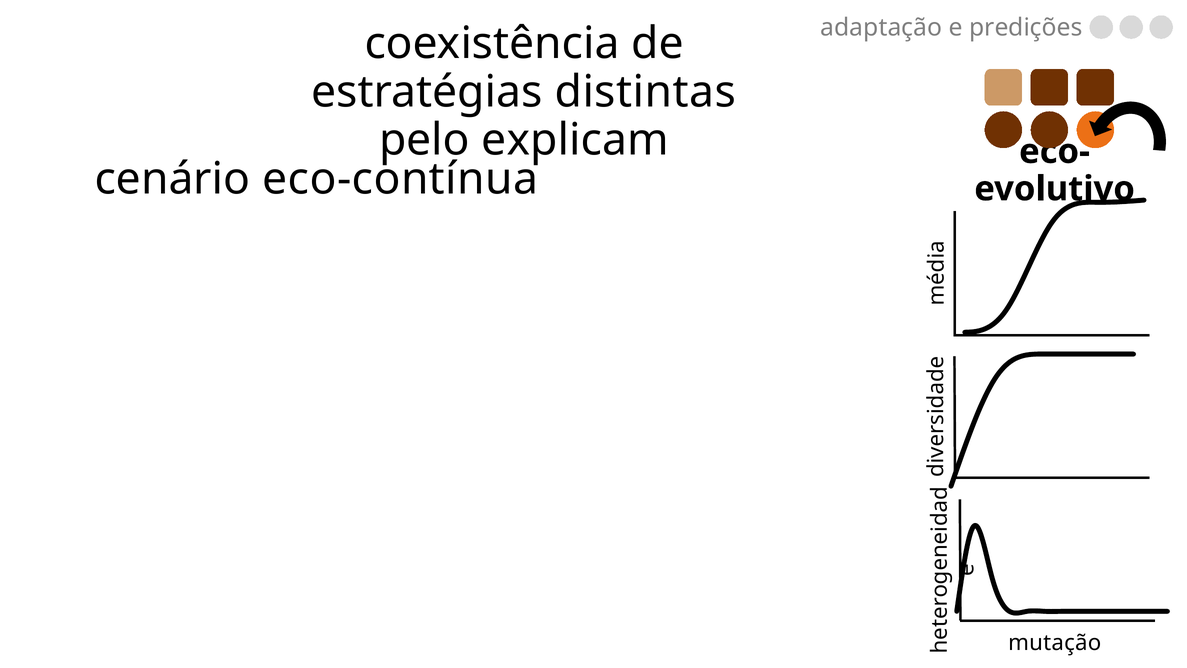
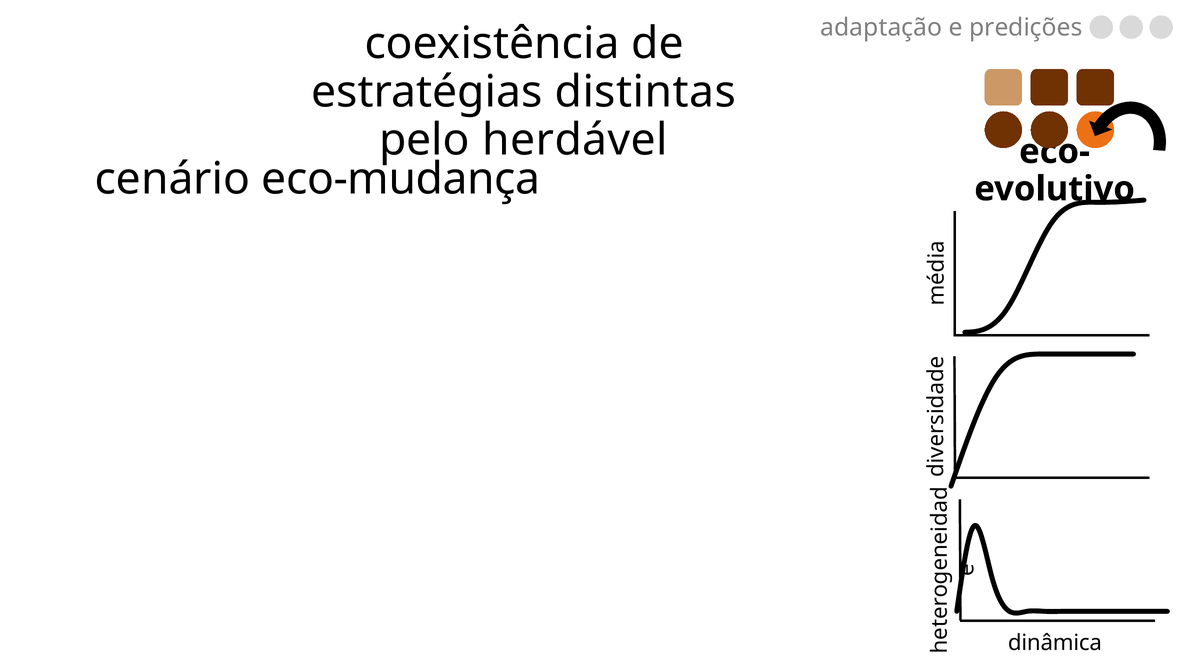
explicam: explicam -> herdável (575, 140)
eco-contínua: eco-contínua -> eco-mudança (401, 179)
mutação: mutação -> dinâmica (1055, 643)
